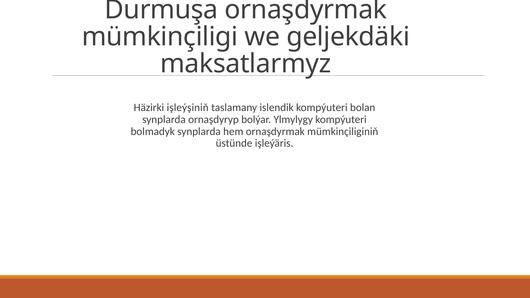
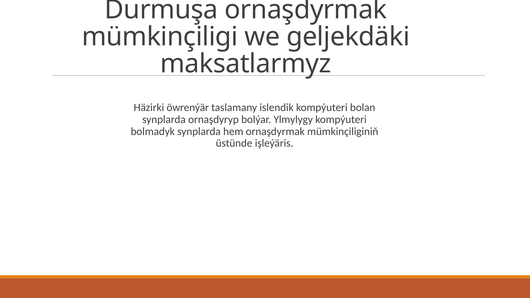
işleýşiniň: işleýşiniň -> öwrenýär (188, 108)
